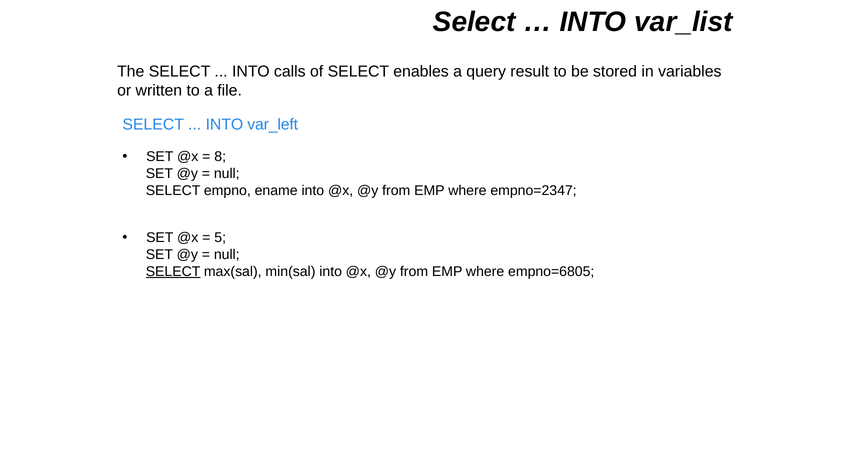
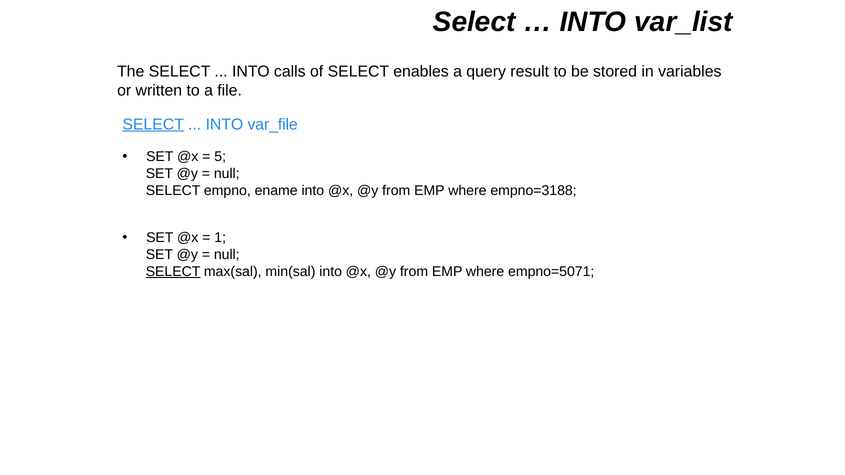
SELECT underline: none -> present (153, 125)
var_left: var_left -> var_file (273, 125)
8: 8 -> 5 (220, 157)
empno=2347: empno=2347 -> empno=3188 (534, 191)
5: 5 -> 1 (220, 238)
empno=6805: empno=6805 -> empno=5071 (551, 272)
